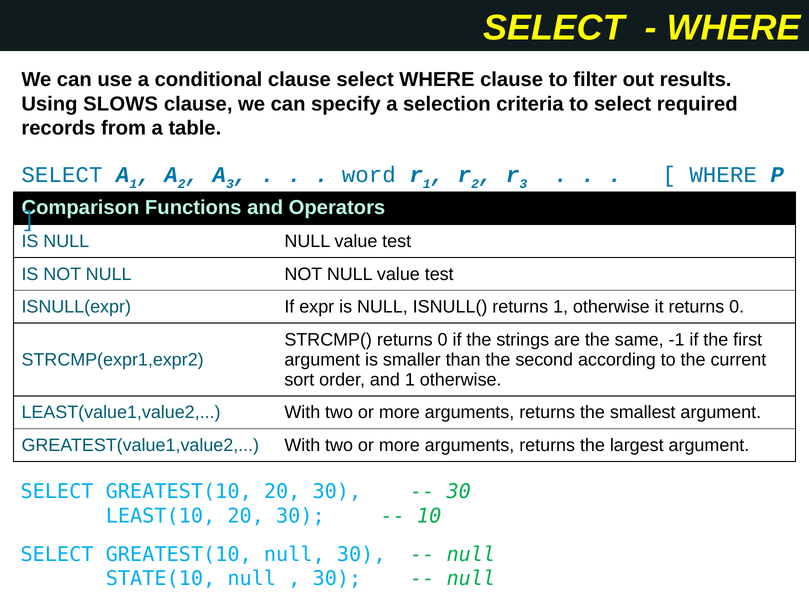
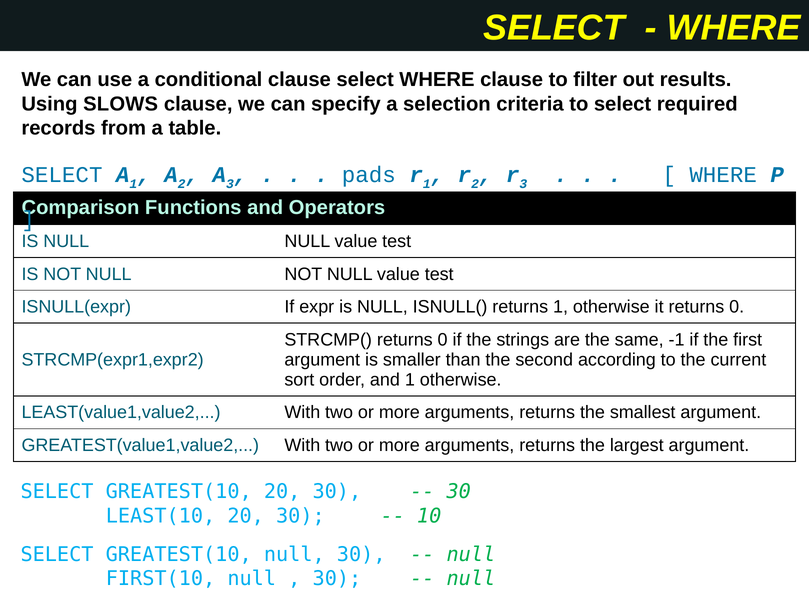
word: word -> pads (369, 175)
STATE(10: STATE(10 -> FIRST(10 (161, 578)
